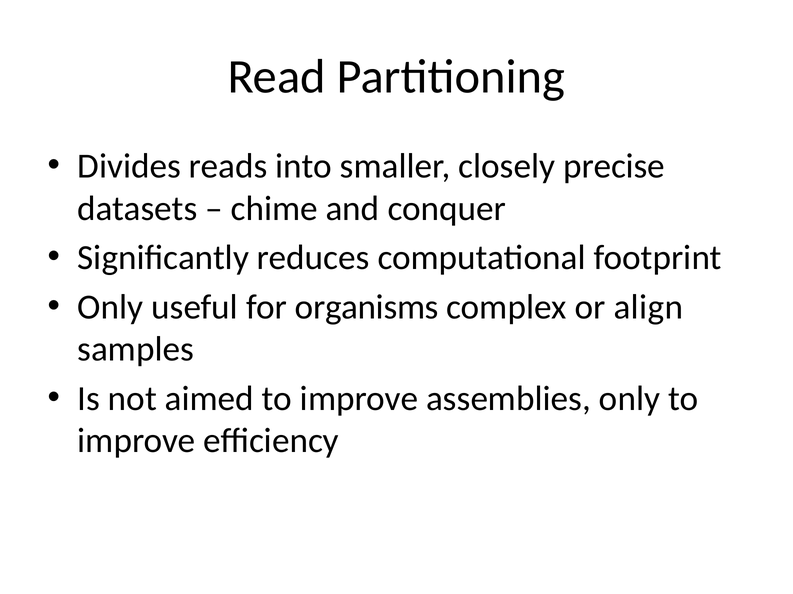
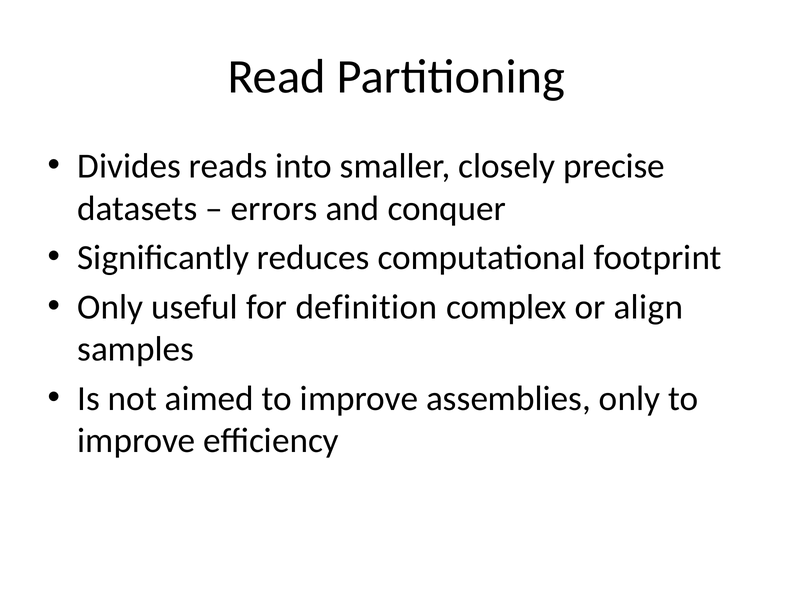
chime: chime -> errors (274, 209)
organisms: organisms -> definition (366, 307)
